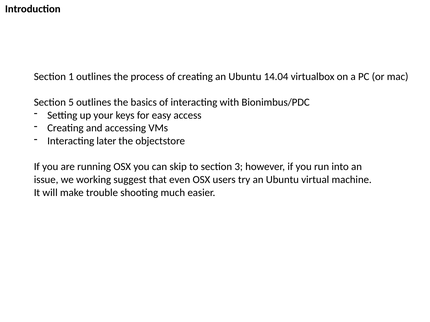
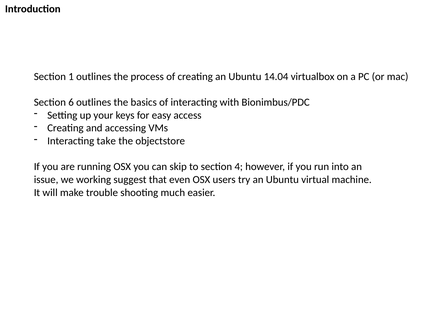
5: 5 -> 6 (71, 102)
later: later -> take (106, 141)
3: 3 -> 4 (239, 167)
